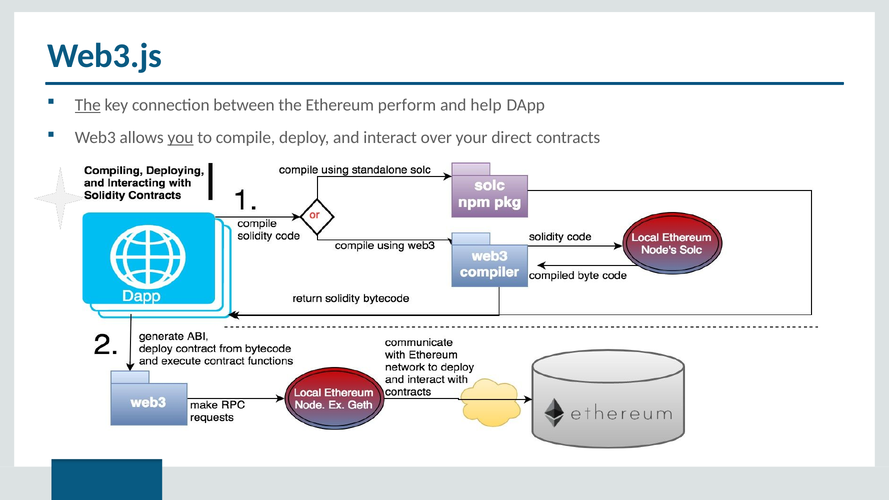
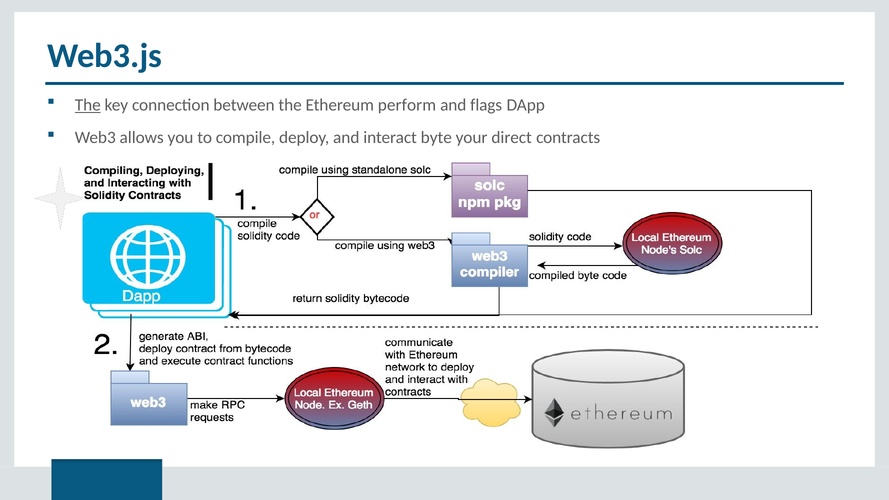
help: help -> flags (486, 105)
you underline: present -> none (181, 138)
over: over -> byte (436, 138)
